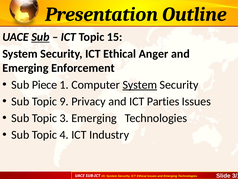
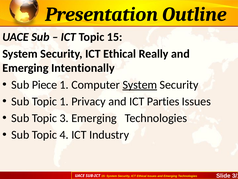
Sub underline: present -> none (40, 37)
Anger: Anger -> Really (154, 54)
Enforcement: Enforcement -> Intentionally (83, 68)
Topic 9: 9 -> 1 (64, 101)
